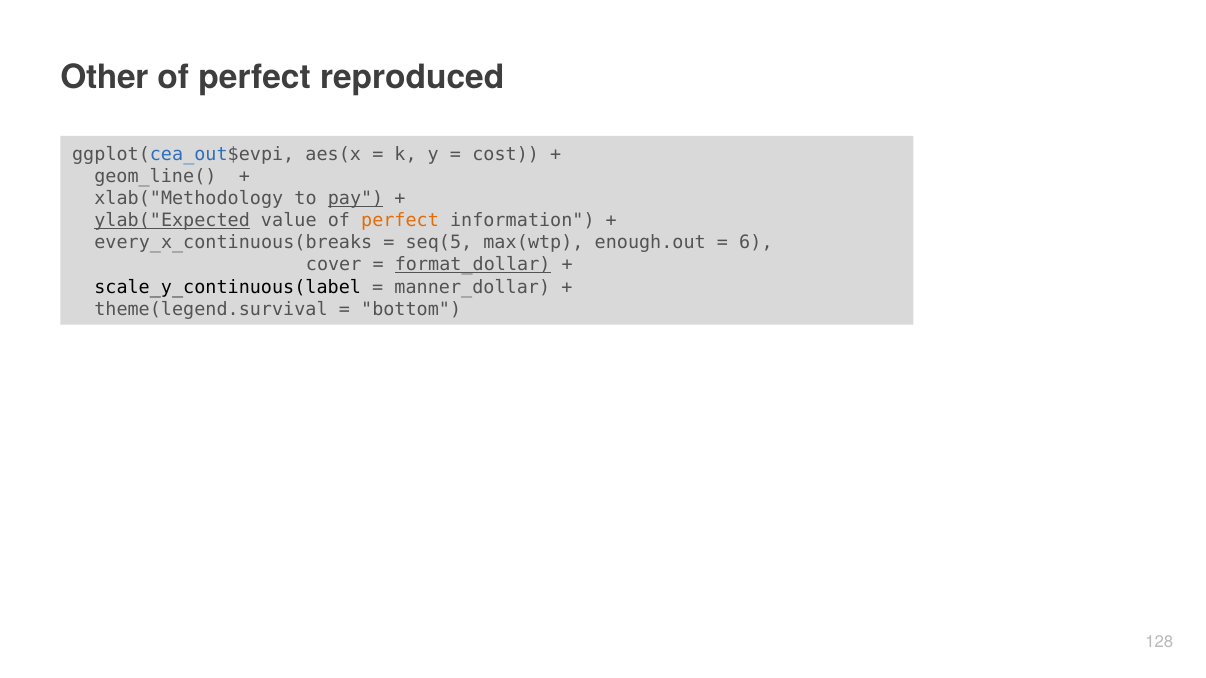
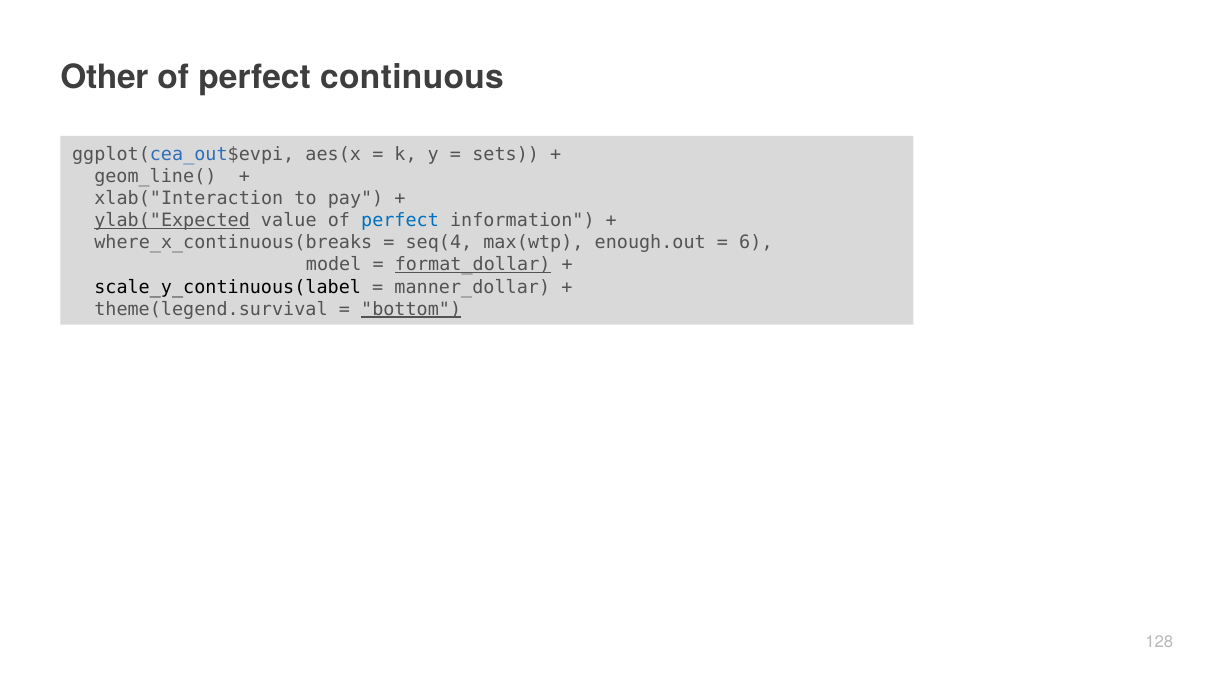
reproduced: reproduced -> continuous (412, 78)
cost: cost -> sets (506, 154)
xlab("Methodology: xlab("Methodology -> xlab("Interaction (189, 199)
pay underline: present -> none (356, 199)
perfect colour: orange -> blue (400, 221)
every_x_continuous(breaks: every_x_continuous(breaks -> where_x_continuous(breaks (233, 243)
seq(5: seq(5 -> seq(4 (439, 243)
cover: cover -> model (334, 265)
bottom underline: none -> present (411, 309)
